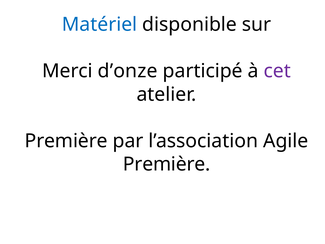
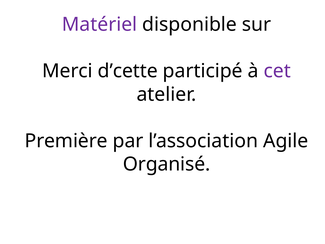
Matériel colour: blue -> purple (100, 24)
d’onze: d’onze -> d’cette (128, 71)
Première: Première -> Organisé (167, 164)
